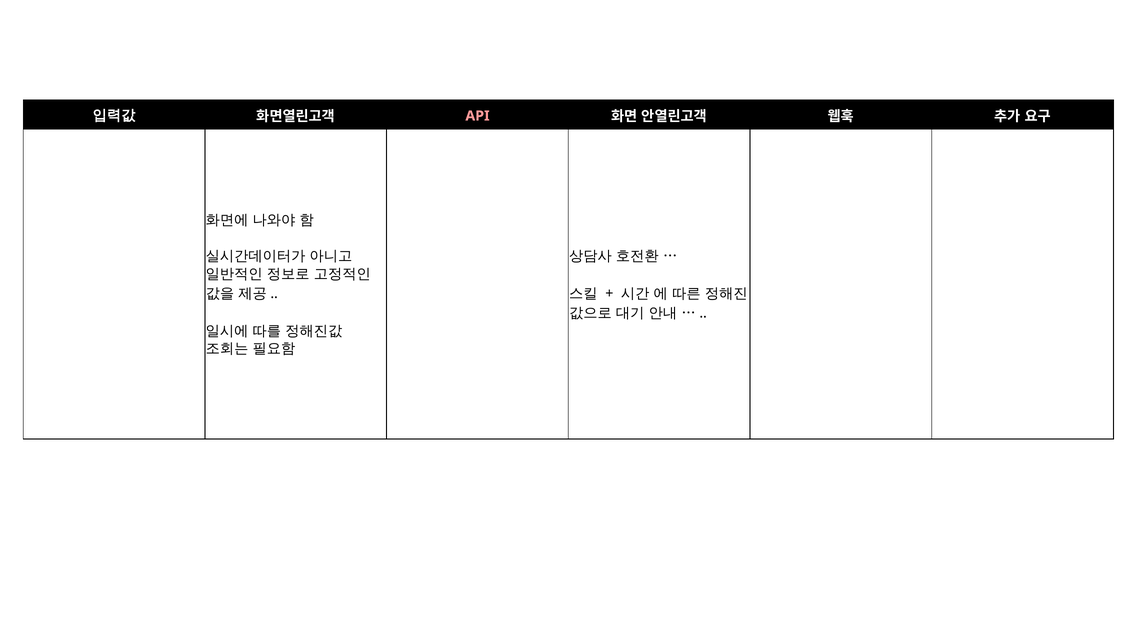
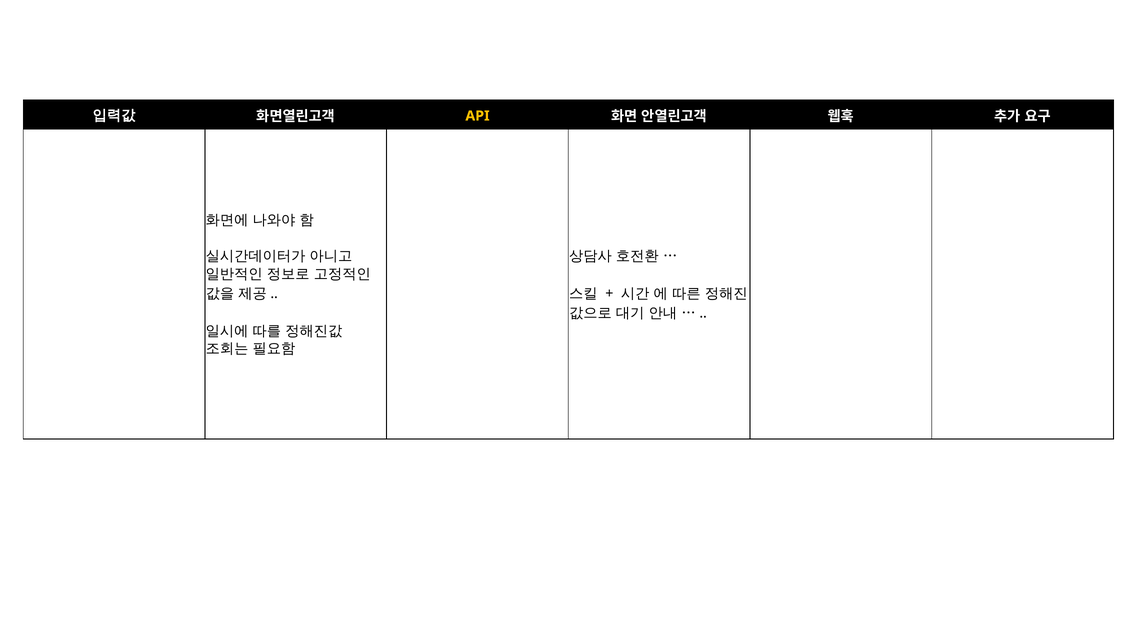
API colour: pink -> yellow (477, 116)
